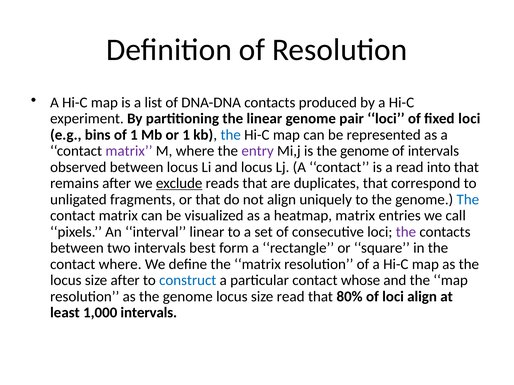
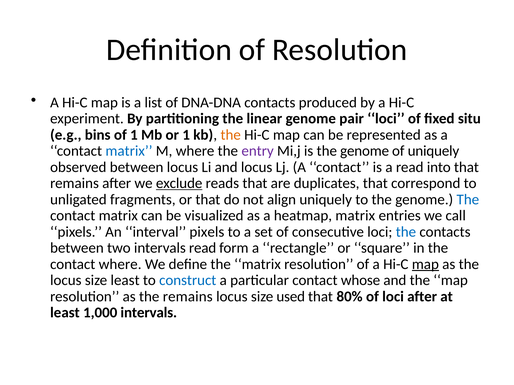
fixed loci: loci -> situ (469, 119)
the colour: blue -> orange (231, 135)
matrix colour: purple -> blue (129, 151)
of intervals: intervals -> uniquely (433, 151)
interval linear: linear -> pixels (207, 232)
the colour: purple -> blue (406, 232)
intervals best: best -> read (203, 248)
map underline: none -> present (425, 264)
size after: after -> least (125, 281)
as the genome: genome -> remains (188, 297)
size read: read -> used (291, 297)
loci align: align -> after (422, 297)
